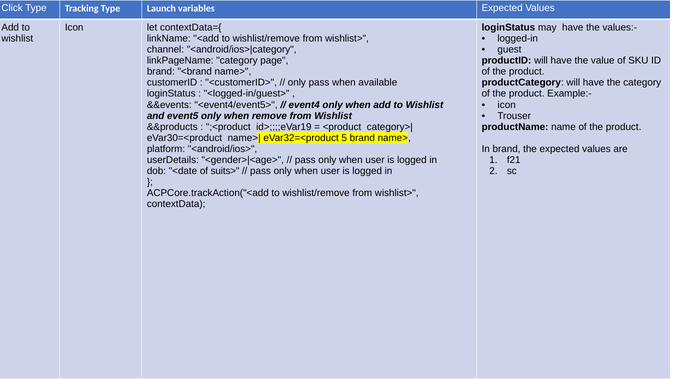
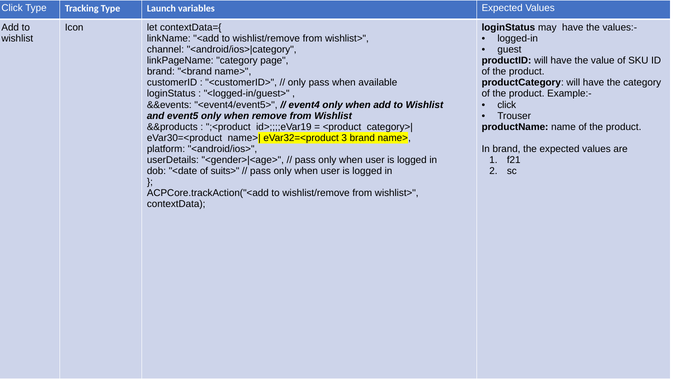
icon: icon -> click (507, 105)
5: 5 -> 3 (344, 138)
